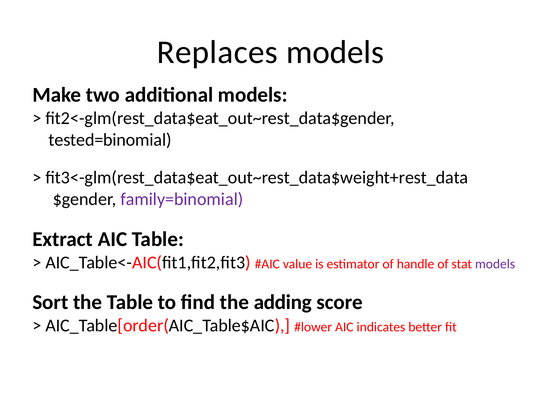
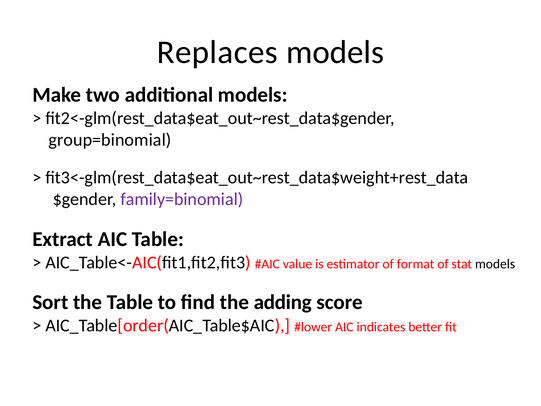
tested=binomial: tested=binomial -> group=binomial (110, 140)
handle: handle -> format (416, 264)
models colour: purple -> black (495, 264)
